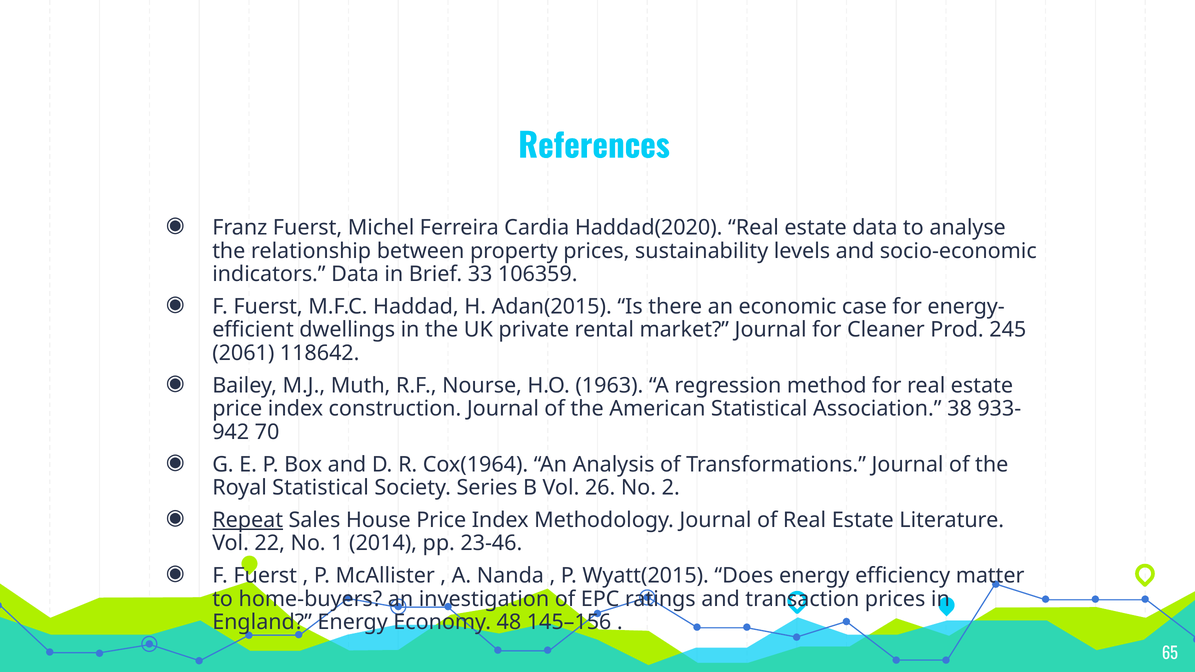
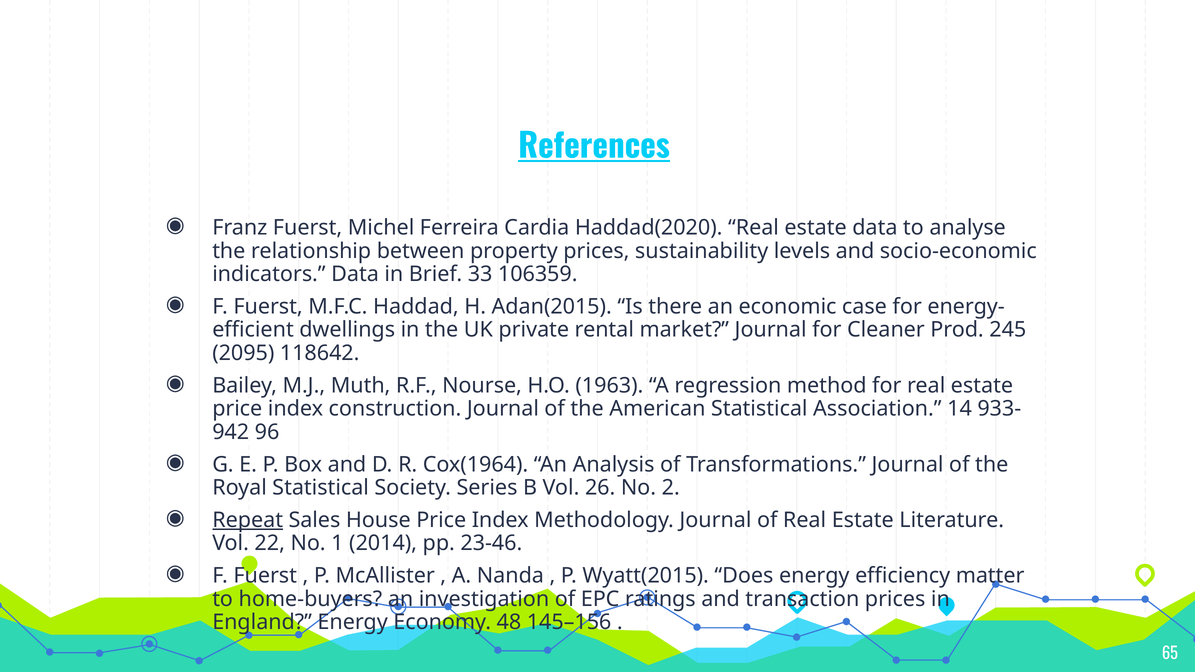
References underline: none -> present (594, 147)
2061: 2061 -> 2095 (243, 353)
38: 38 -> 14 (960, 409)
70: 70 -> 96 (267, 432)
